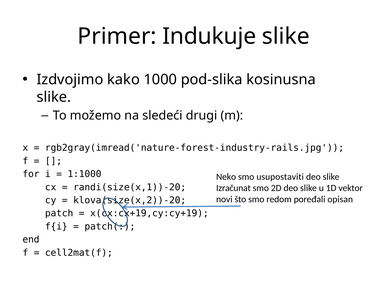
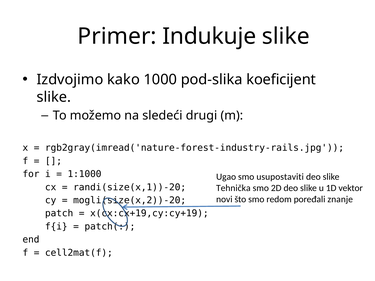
kosinusna: kosinusna -> koeficijent (281, 80)
Neko: Neko -> Ugao (226, 177)
Izračunat: Izračunat -> Tehnička (233, 188)
opisan: opisan -> znanje (340, 199)
klova(size(x,2))-20: klova(size(x,2))-20 -> mogli(size(x,2))-20 (130, 200)
